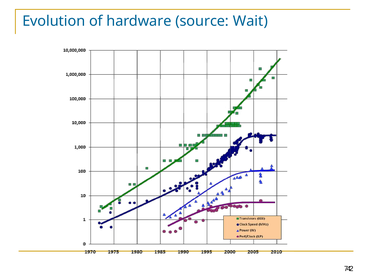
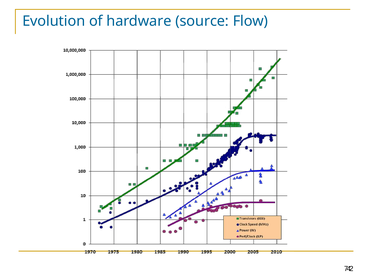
Wait: Wait -> Flow (250, 21)
